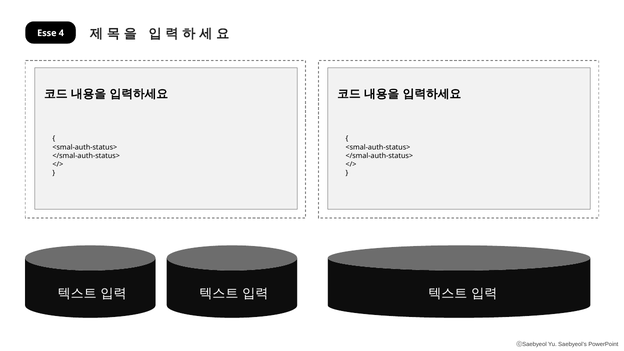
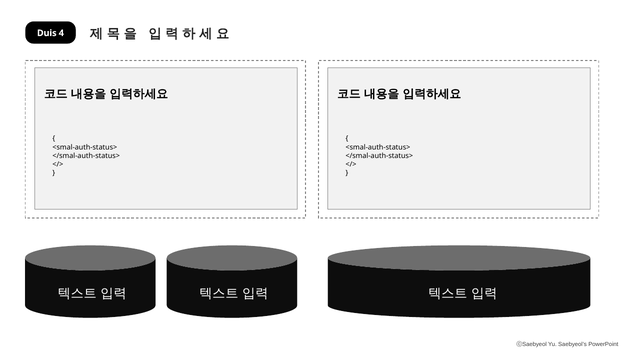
Esse: Esse -> Duis (47, 33)
